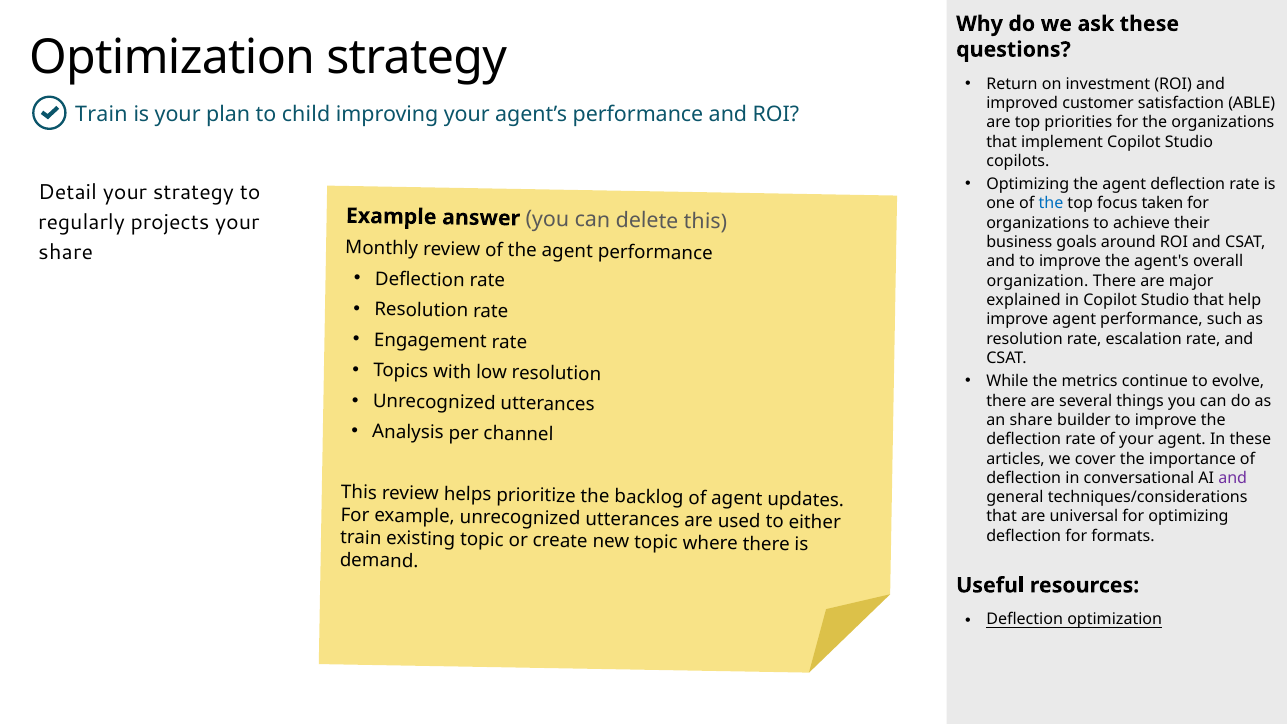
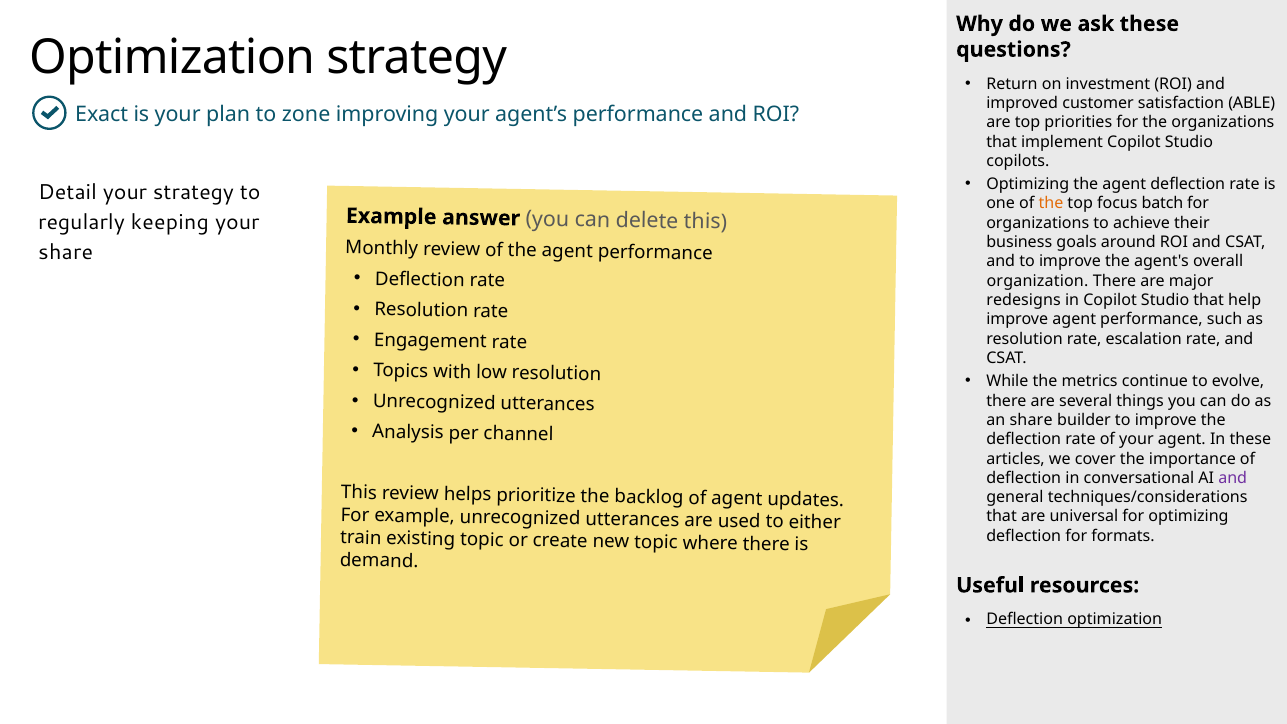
Train: Train -> Exact (102, 114)
child: child -> zone (306, 114)
the colour: blue -> orange (1051, 204)
taken: taken -> batch (1162, 204)
projects: projects -> keeping (170, 222)
explained: explained -> redesigns (1024, 300)
